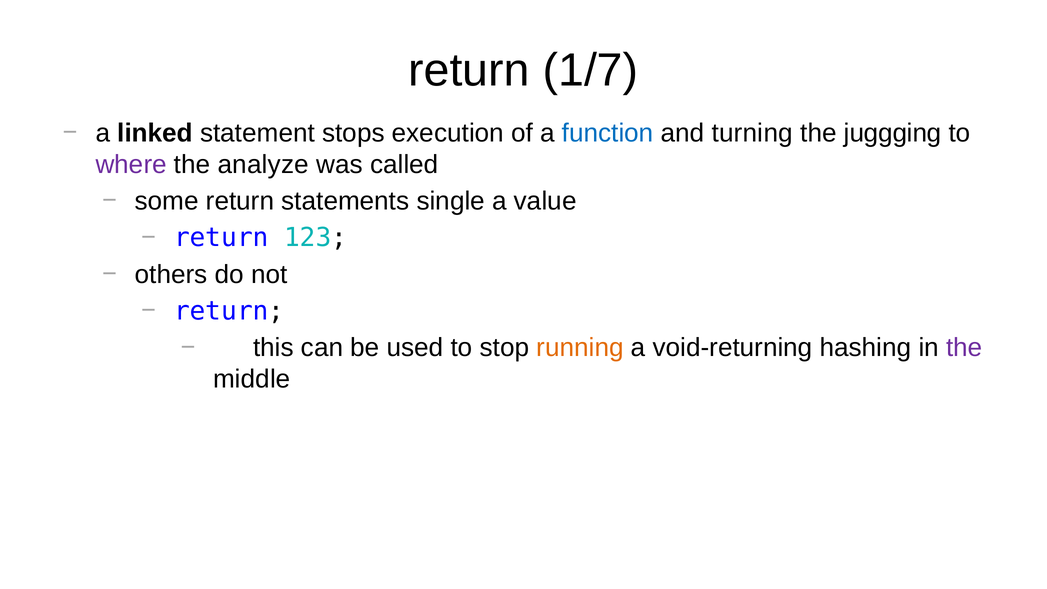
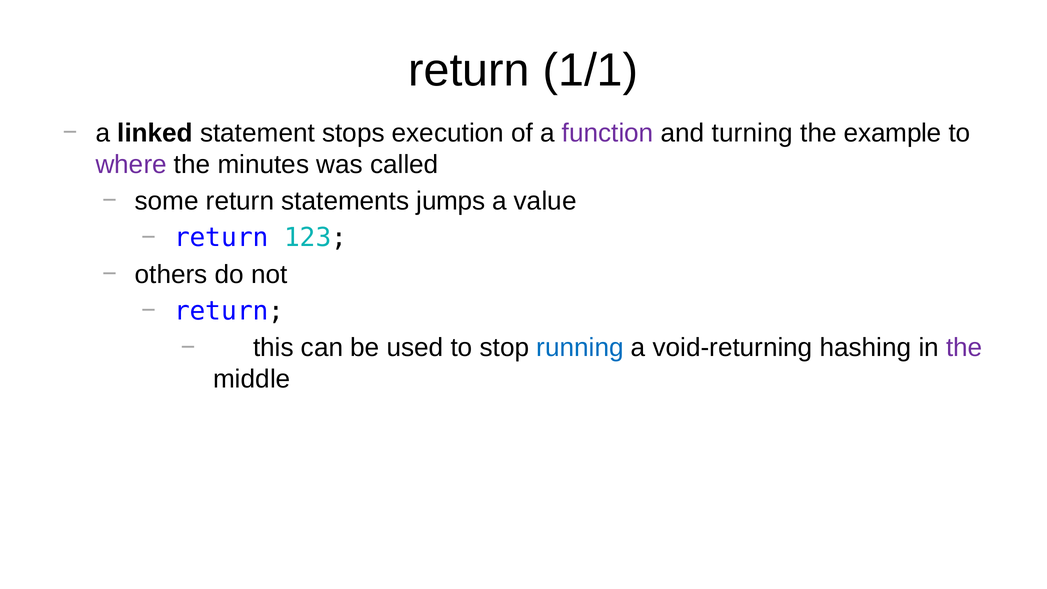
1/7: 1/7 -> 1/1 (590, 71)
function colour: blue -> purple (608, 133)
juggging: juggging -> example (893, 133)
analyze: analyze -> minutes (263, 164)
single: single -> jumps (451, 201)
running colour: orange -> blue (580, 348)
